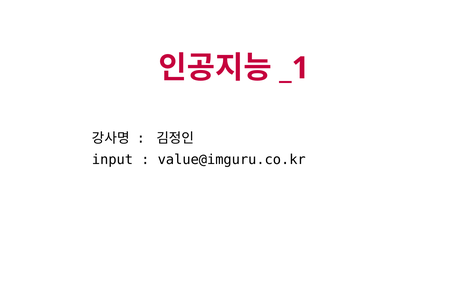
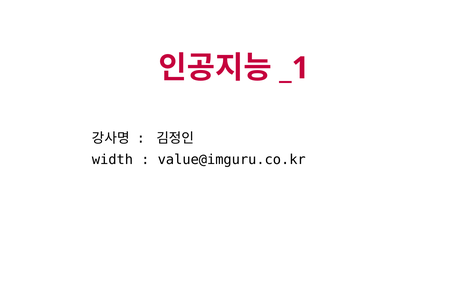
input: input -> width (112, 159)
